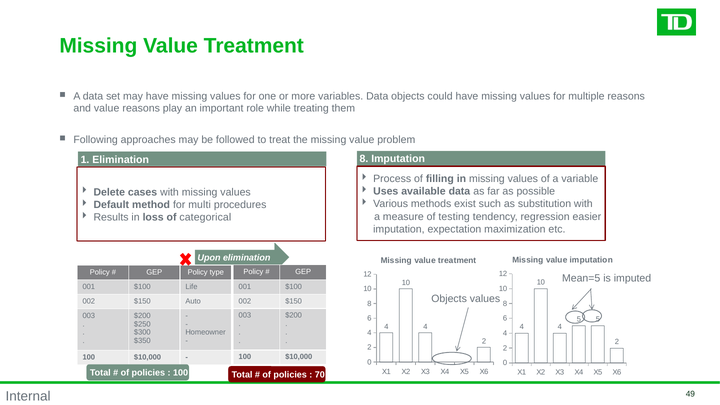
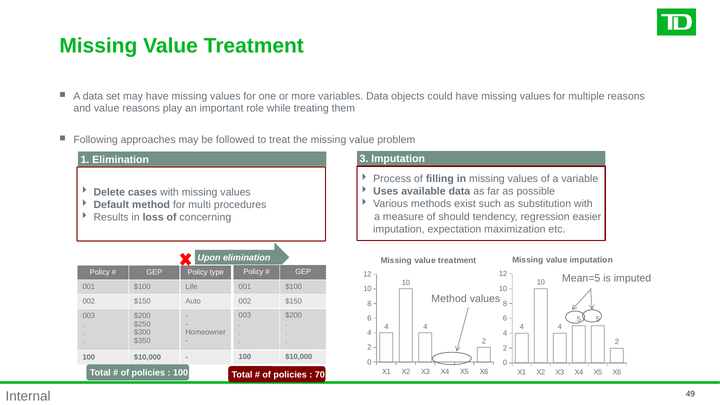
Elimination 8: 8 -> 3 (364, 159)
testing: testing -> should (454, 217)
categorical: categorical -> concerning (205, 217)
Objects: Objects -> Method (449, 299)
